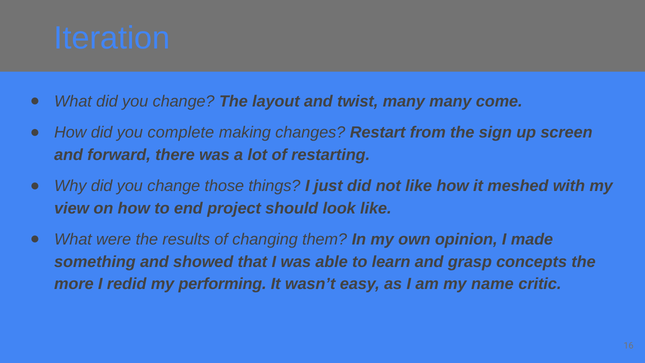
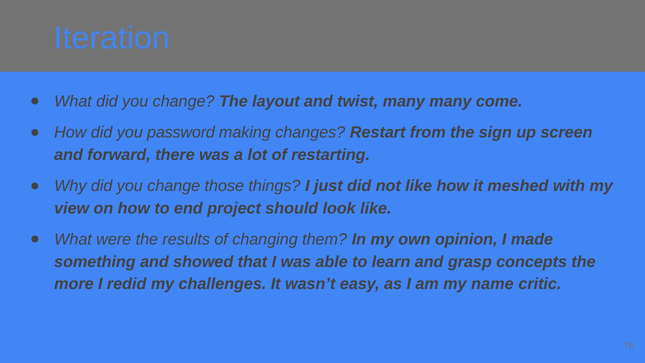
complete: complete -> password (181, 133)
performing: performing -> challenges (222, 284)
